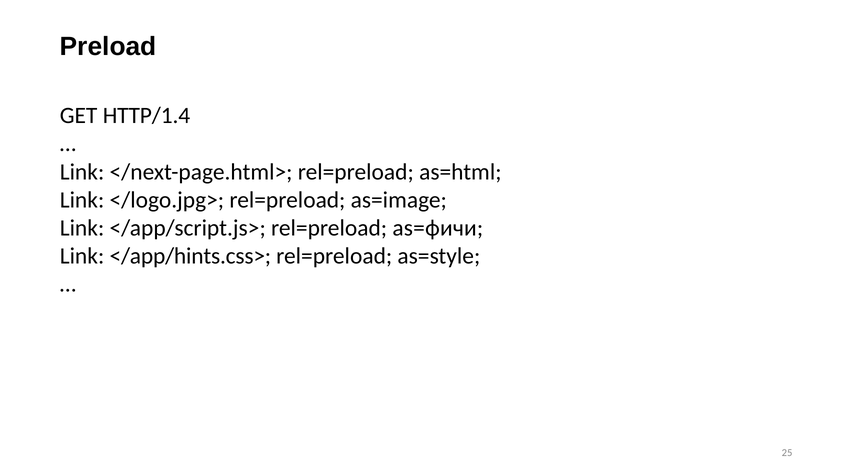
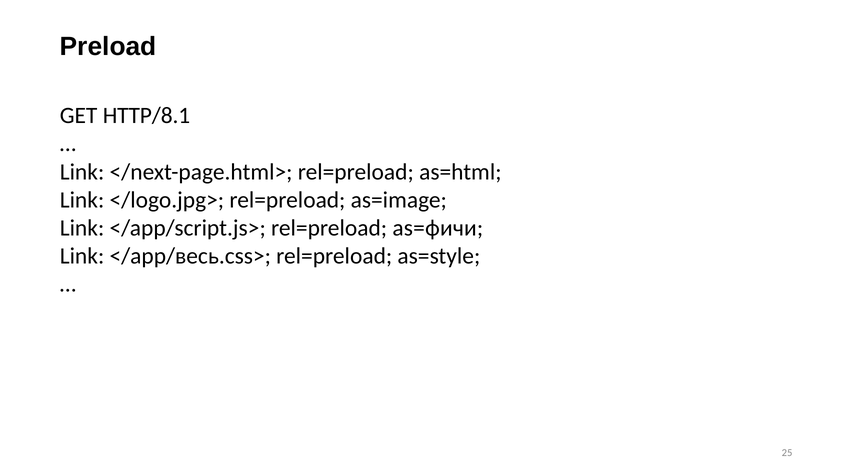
HTTP/1.4: HTTP/1.4 -> HTTP/8.1 (146, 116)
</app/hints.css>: </app/hints.css> -> </app/весь.css> (190, 256)
